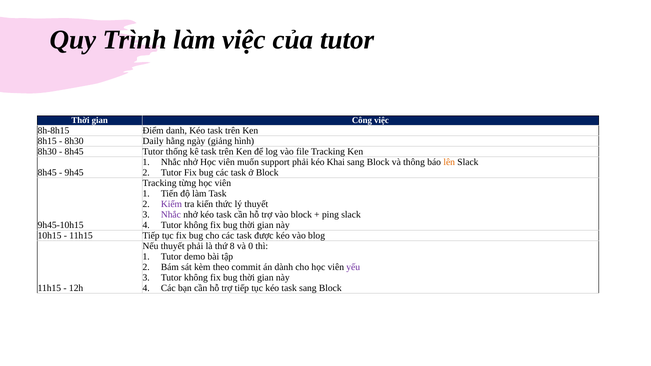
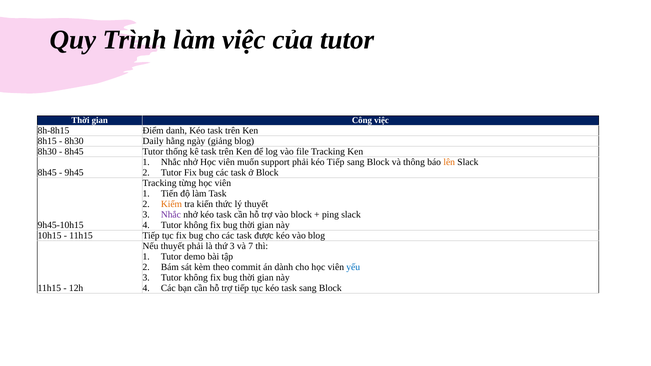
giảng hình: hình -> blog (244, 141)
kéo Khai: Khai -> Tiếp (336, 162)
Kiểm colour: purple -> orange (171, 204)
thứ 8: 8 -> 3 (232, 246)
0: 0 -> 7 (251, 246)
yếu colour: purple -> blue (353, 267)
